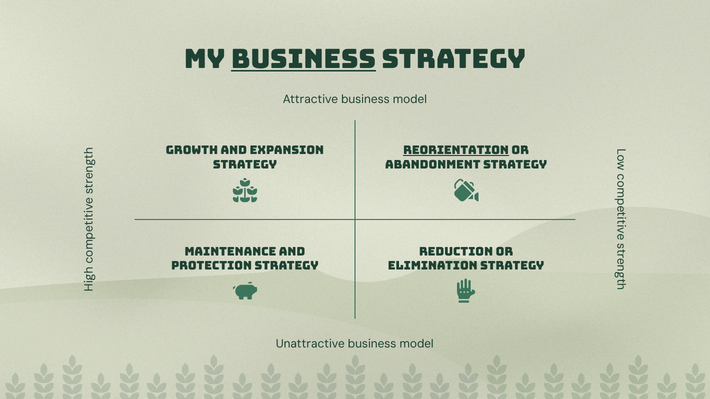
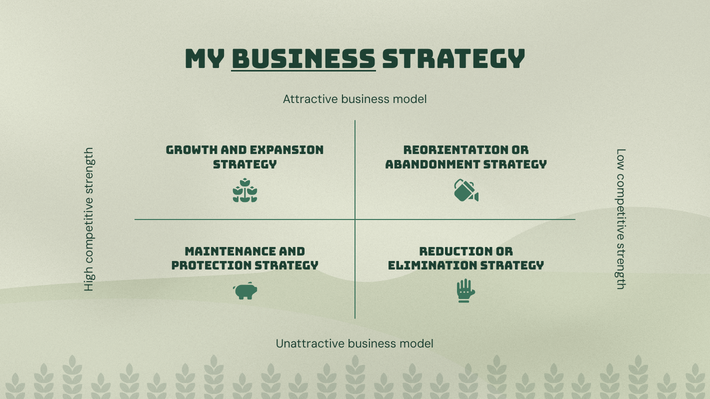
Reorientation underline: present -> none (456, 151)
